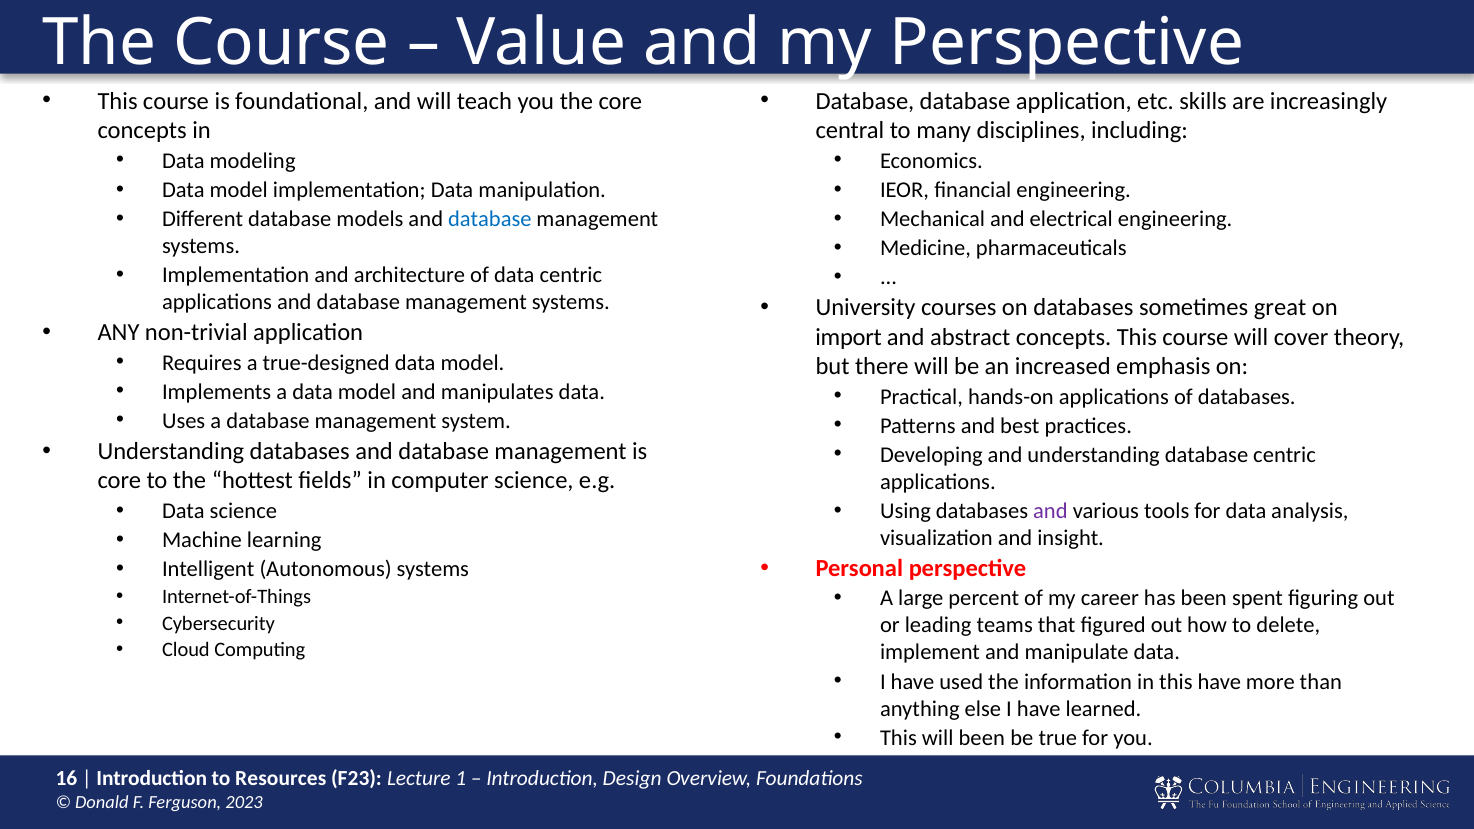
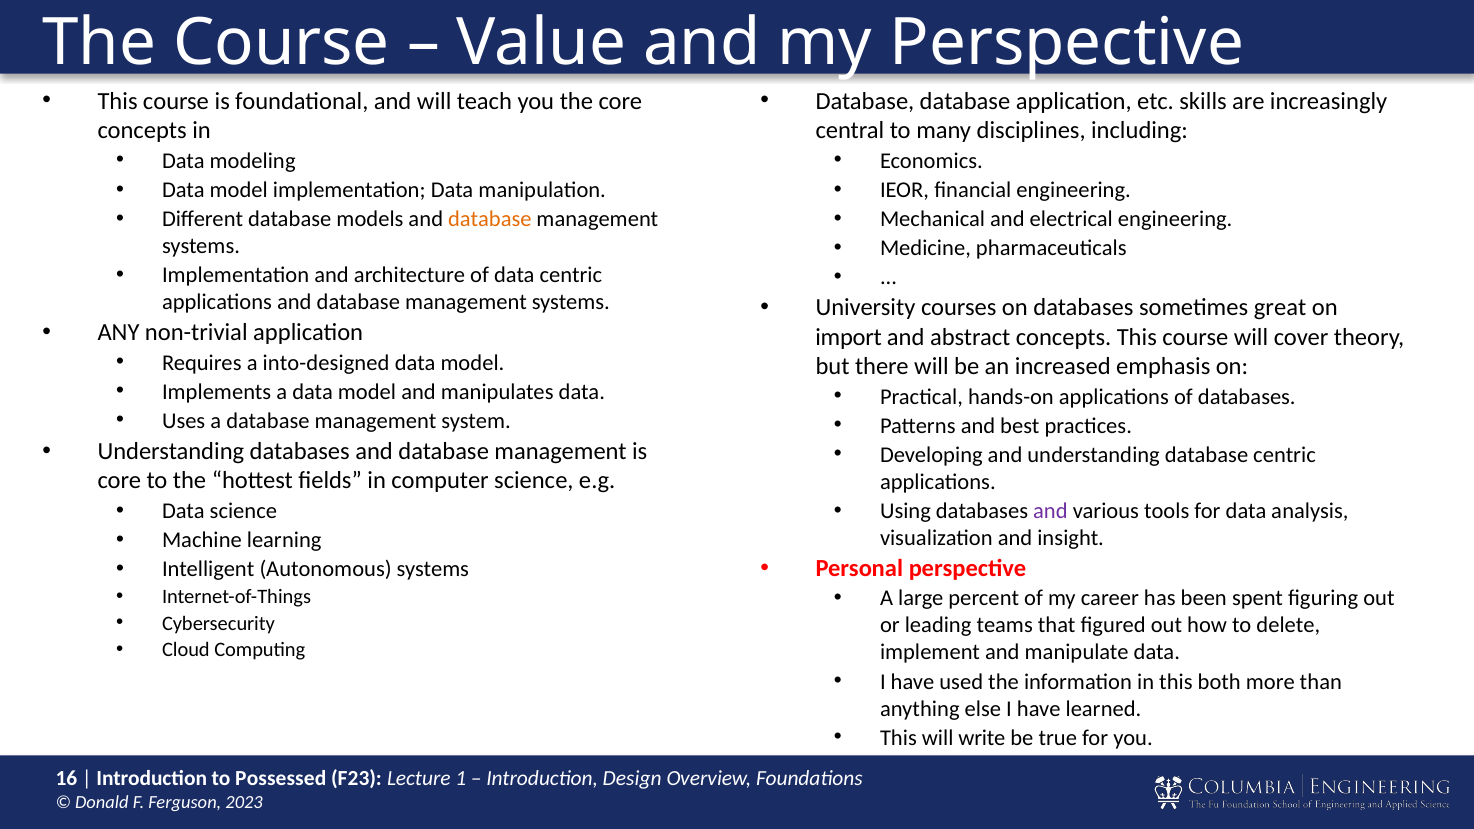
database colour: blue -> orange (490, 219)
true-designed: true-designed -> into-designed (326, 363)
this have: have -> both (1219, 682)
will been: been -> write (982, 738)
Resources: Resources -> Possessed (281, 779)
